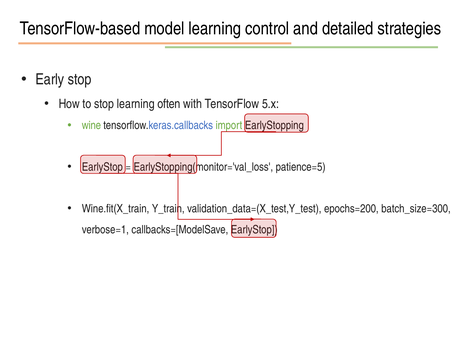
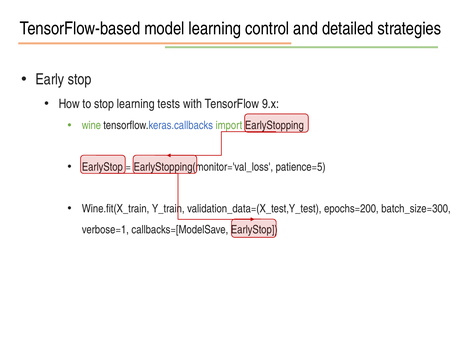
often: often -> tests (169, 104)
5.x: 5.x -> 9.x (271, 104)
